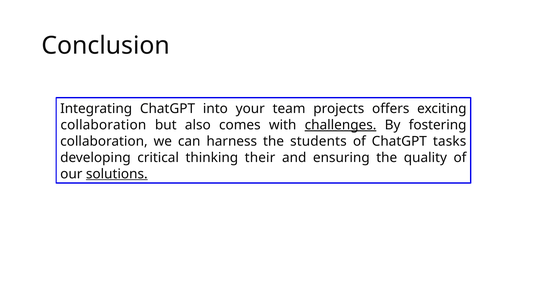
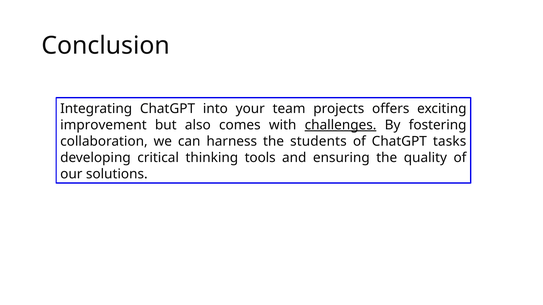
collaboration: collaboration -> improvement (103, 125)
their: their -> tools (260, 158)
solutions underline: present -> none (117, 174)
